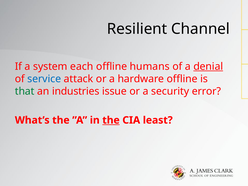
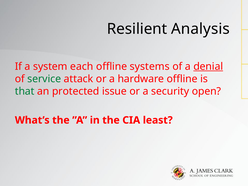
Channel: Channel -> Analysis (200, 29)
humans: humans -> systems (150, 66)
service colour: blue -> green (44, 79)
industries: industries -> protected (76, 91)
error: error -> open (206, 91)
the underline: present -> none (111, 120)
